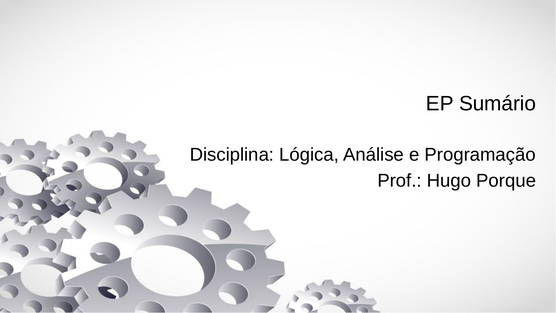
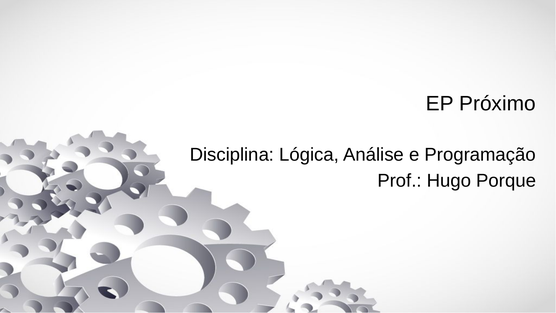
Sumário: Sumário -> Próximo (497, 103)
